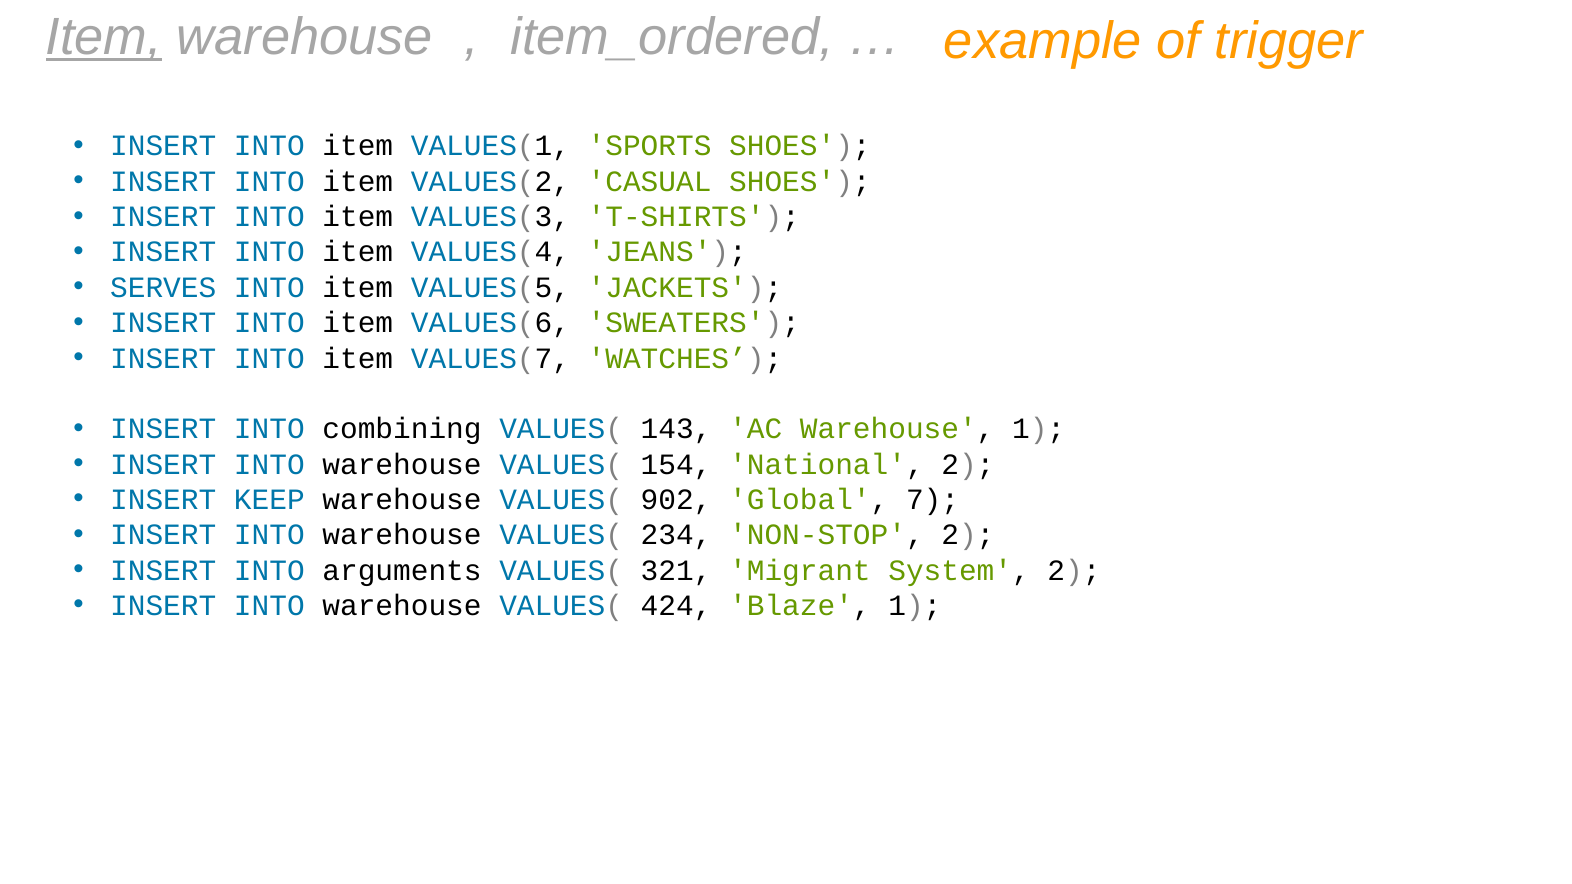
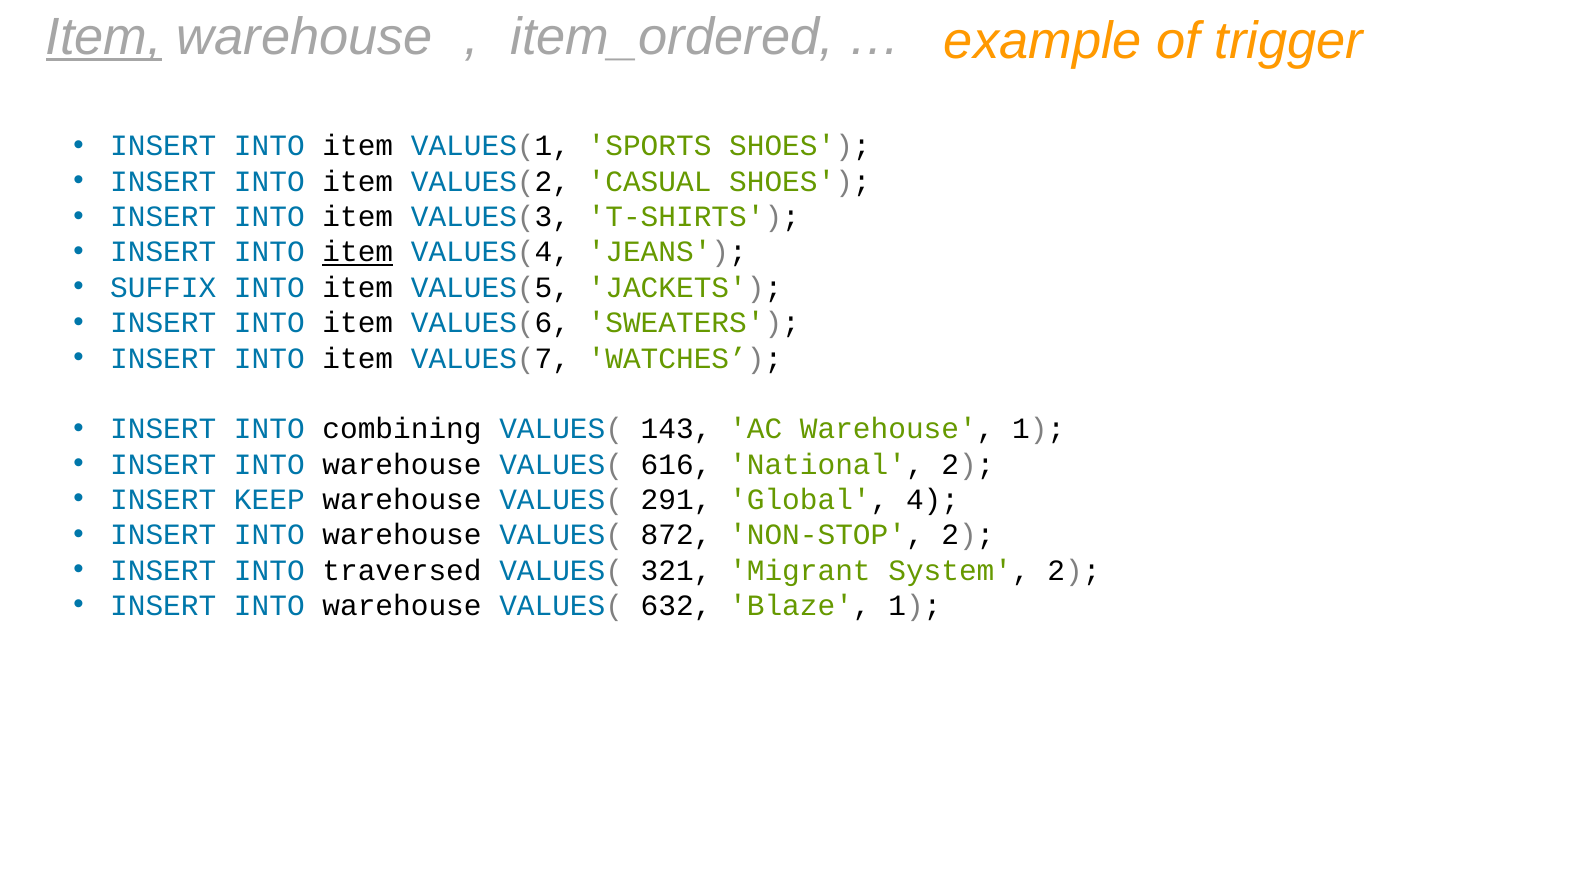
item underline: none -> present (358, 252)
SERVES: SERVES -> SUFFIX (163, 288)
154: 154 -> 616 (676, 465)
902: 902 -> 291 (676, 500)
7: 7 -> 4 (933, 500)
234: 234 -> 872 (676, 535)
arguments: arguments -> traversed (402, 571)
424: 424 -> 632 (676, 606)
